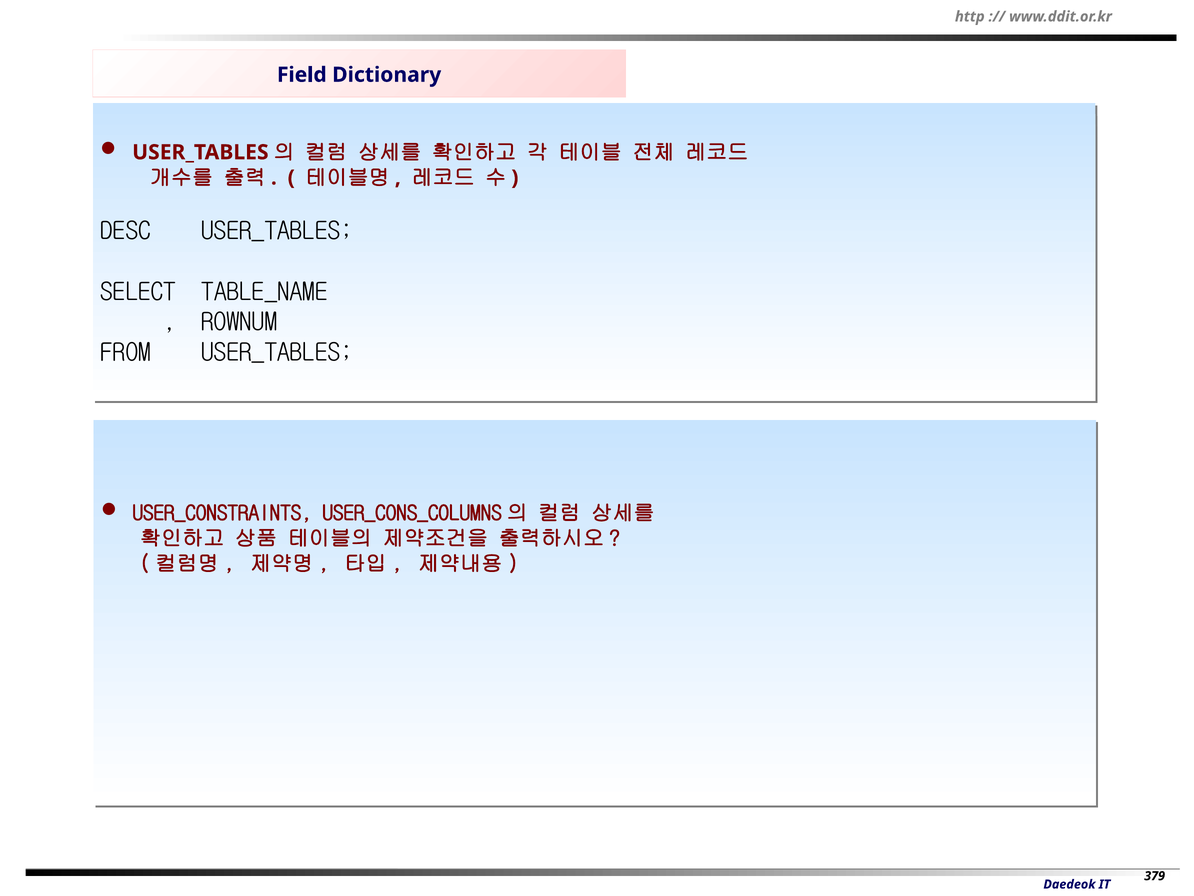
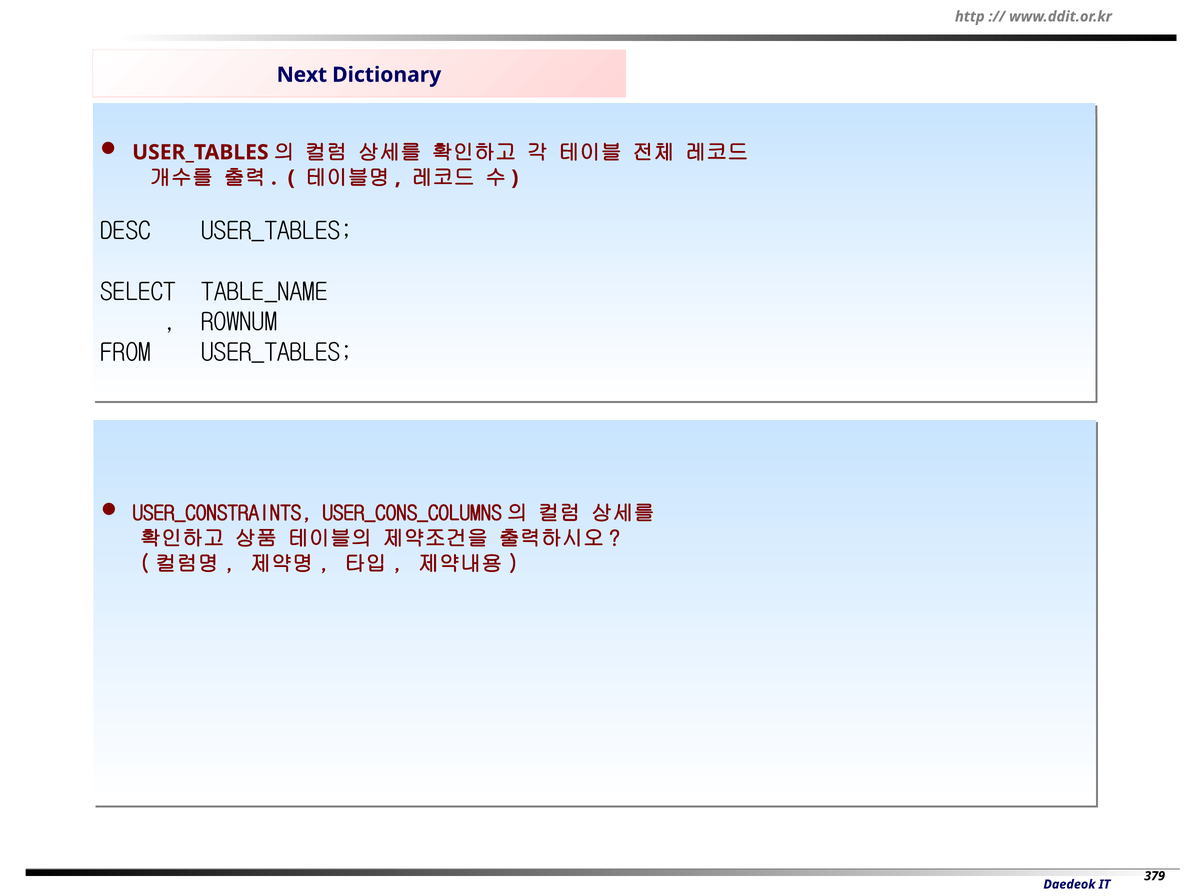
Field: Field -> Next (302, 75)
